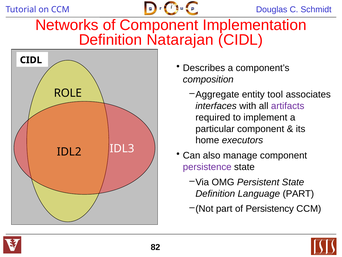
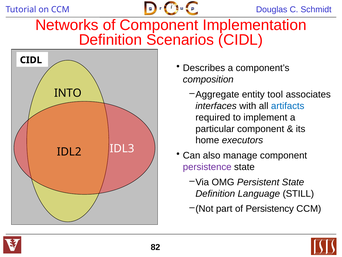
Natarajan: Natarajan -> Scenarios (180, 40)
ROLE: ROLE -> INTO (68, 93)
artifacts colour: purple -> blue (288, 106)
Language PART: PART -> STILL (298, 193)
